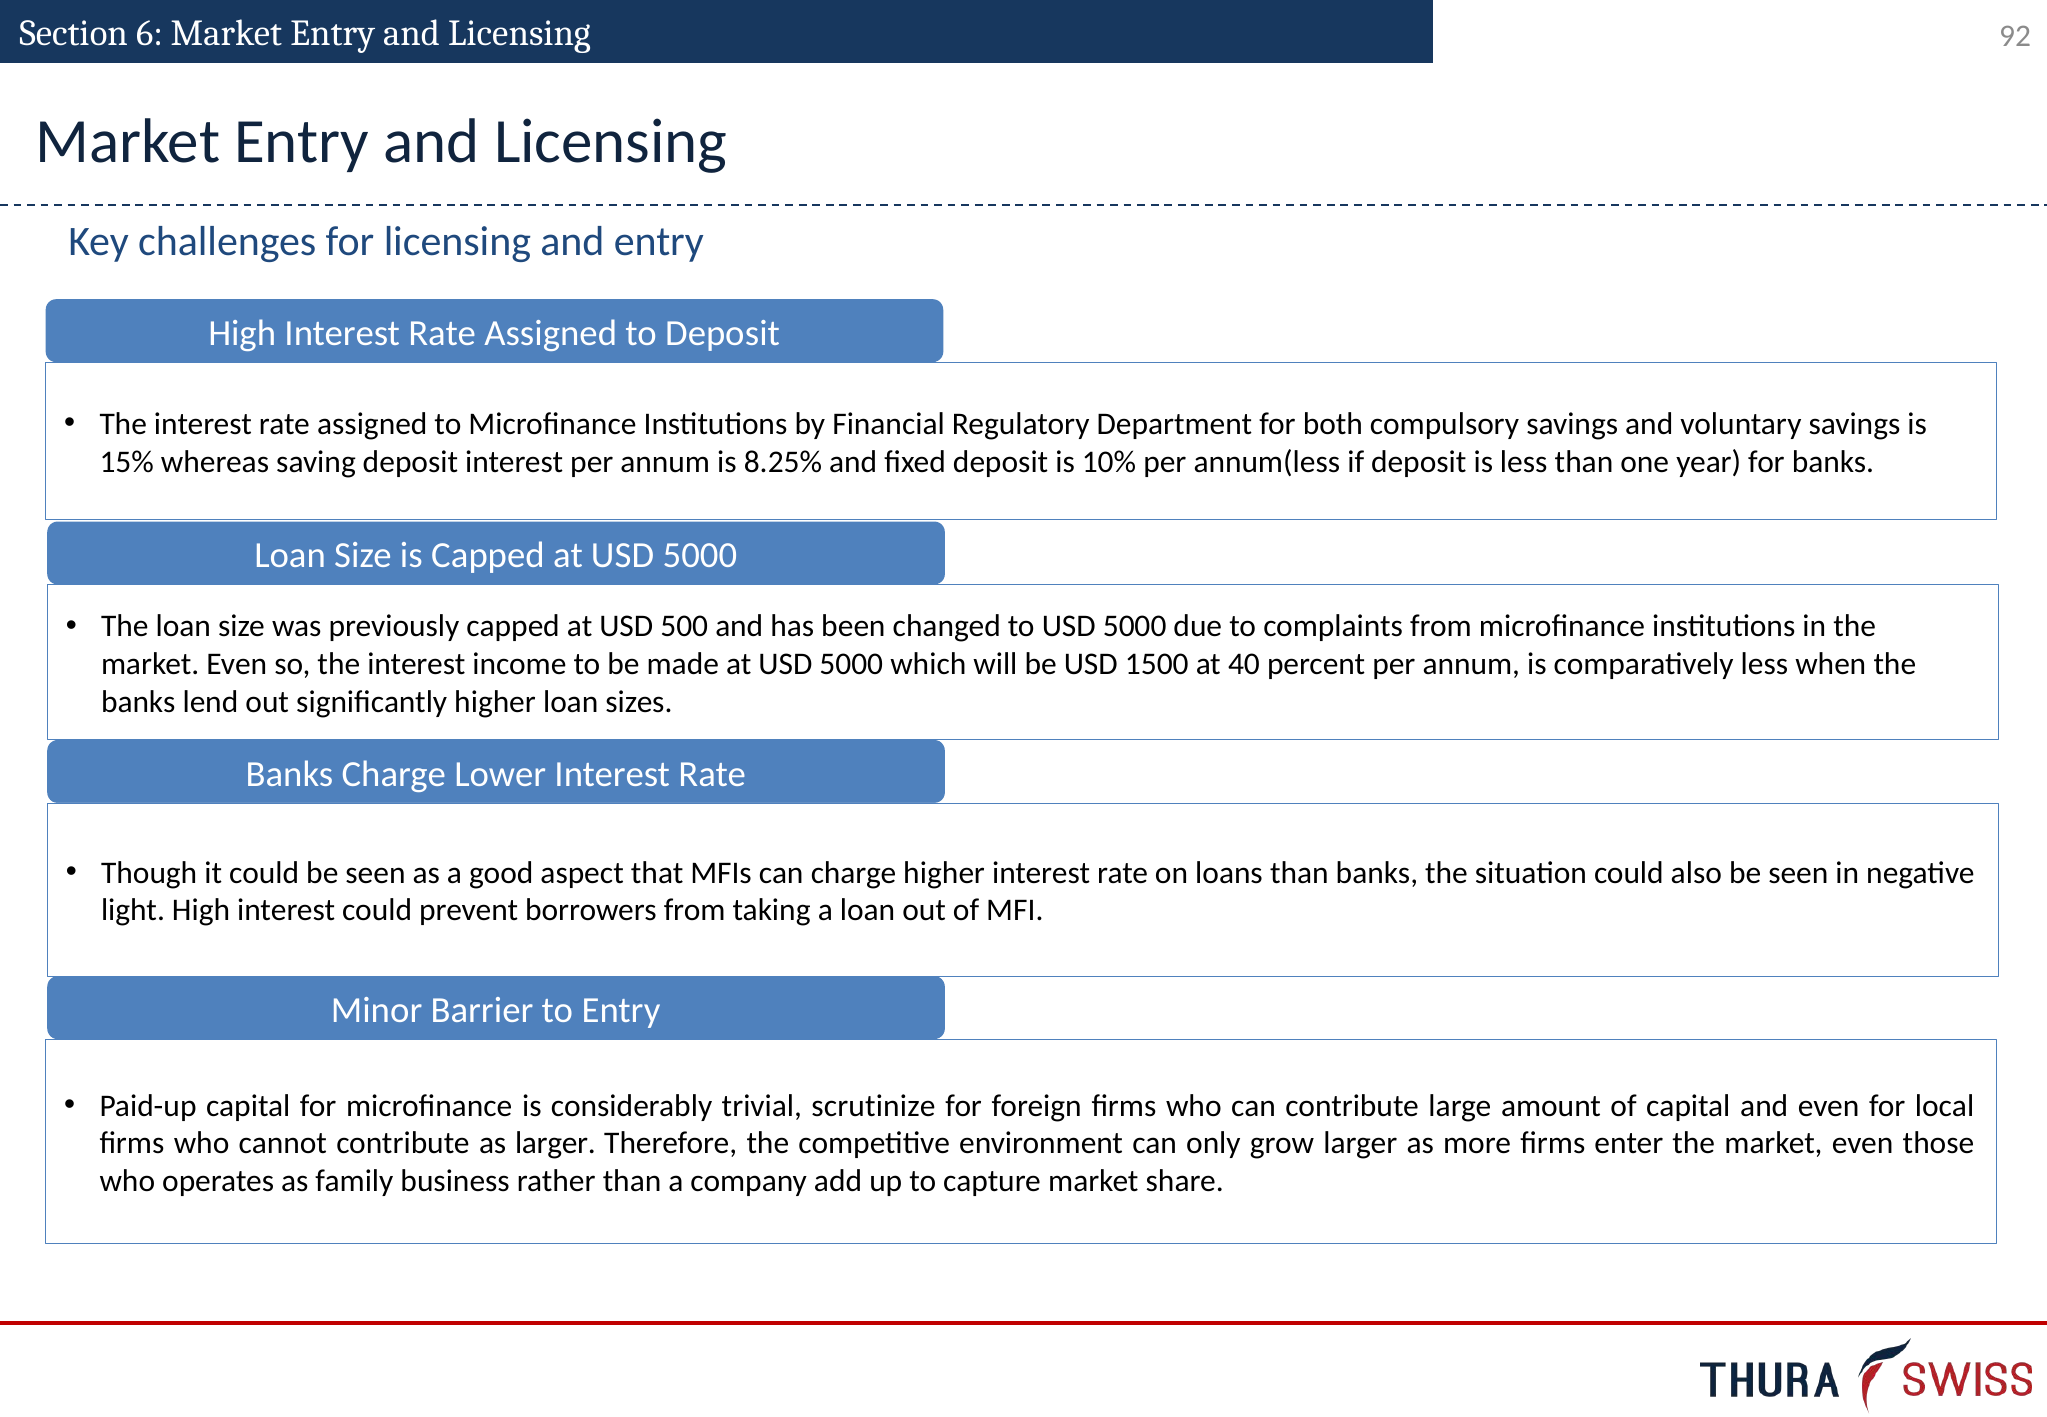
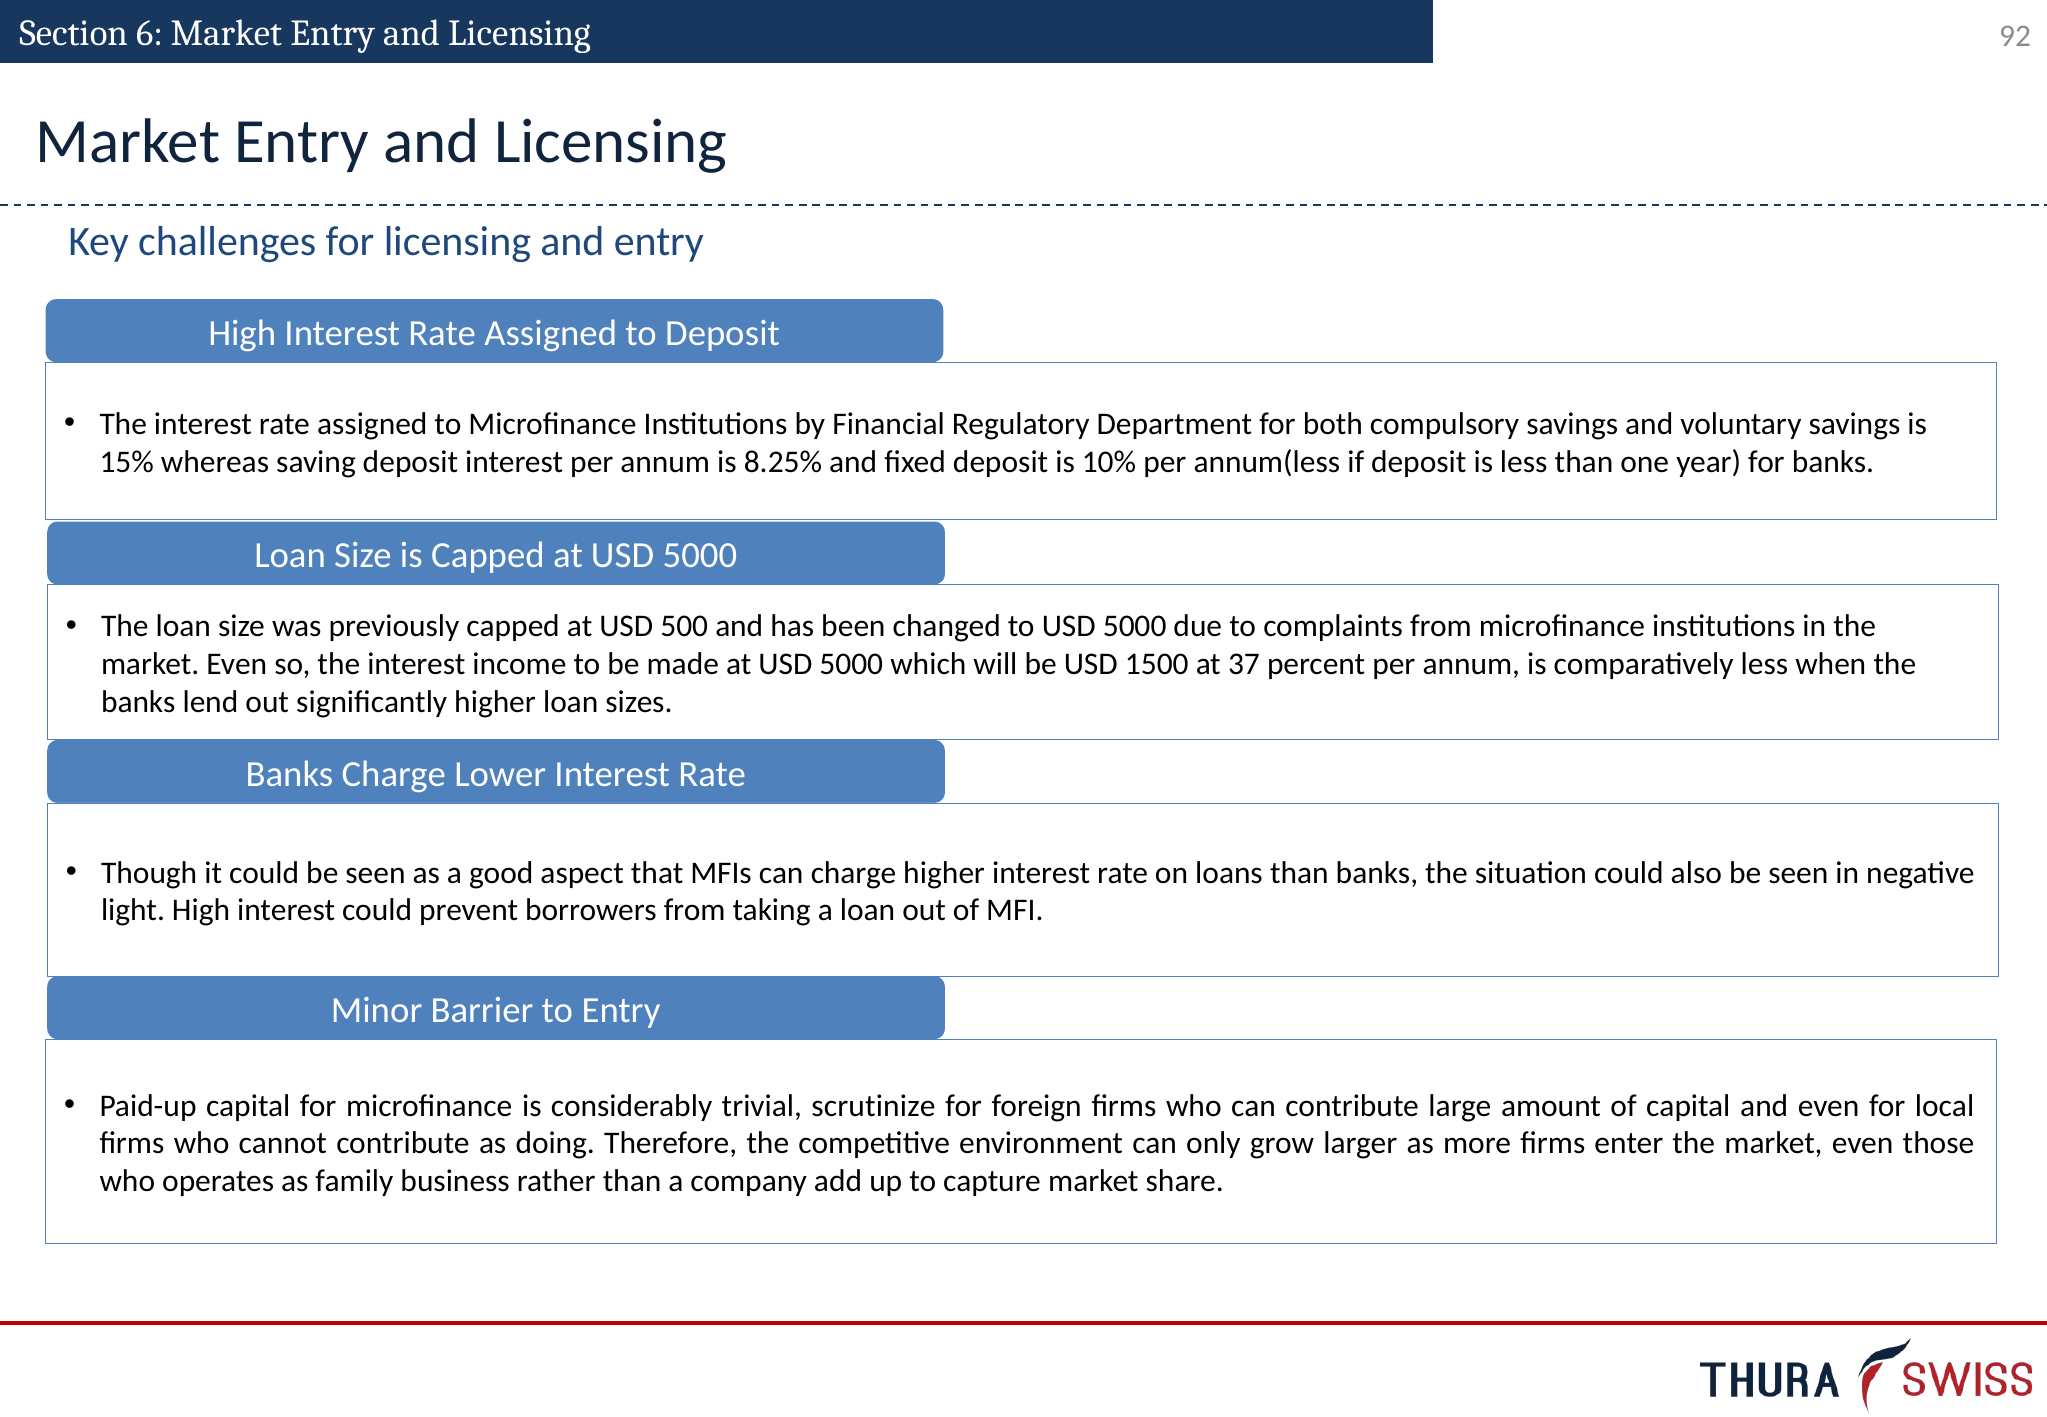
40: 40 -> 37 (1244, 664)
as larger: larger -> doing (555, 1144)
